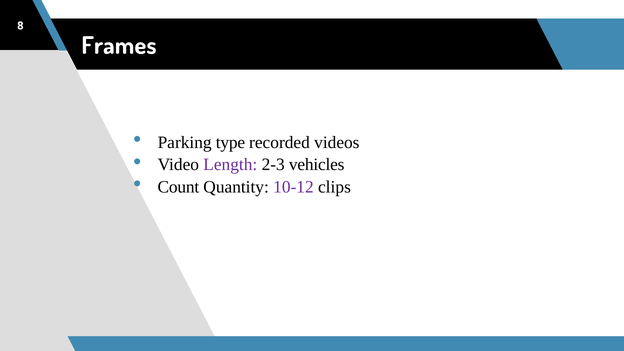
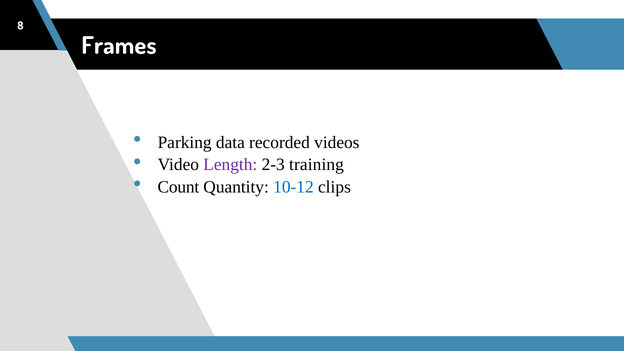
type: type -> data (230, 142)
vehicles: vehicles -> training (317, 165)
10-12 colour: purple -> blue (293, 187)
